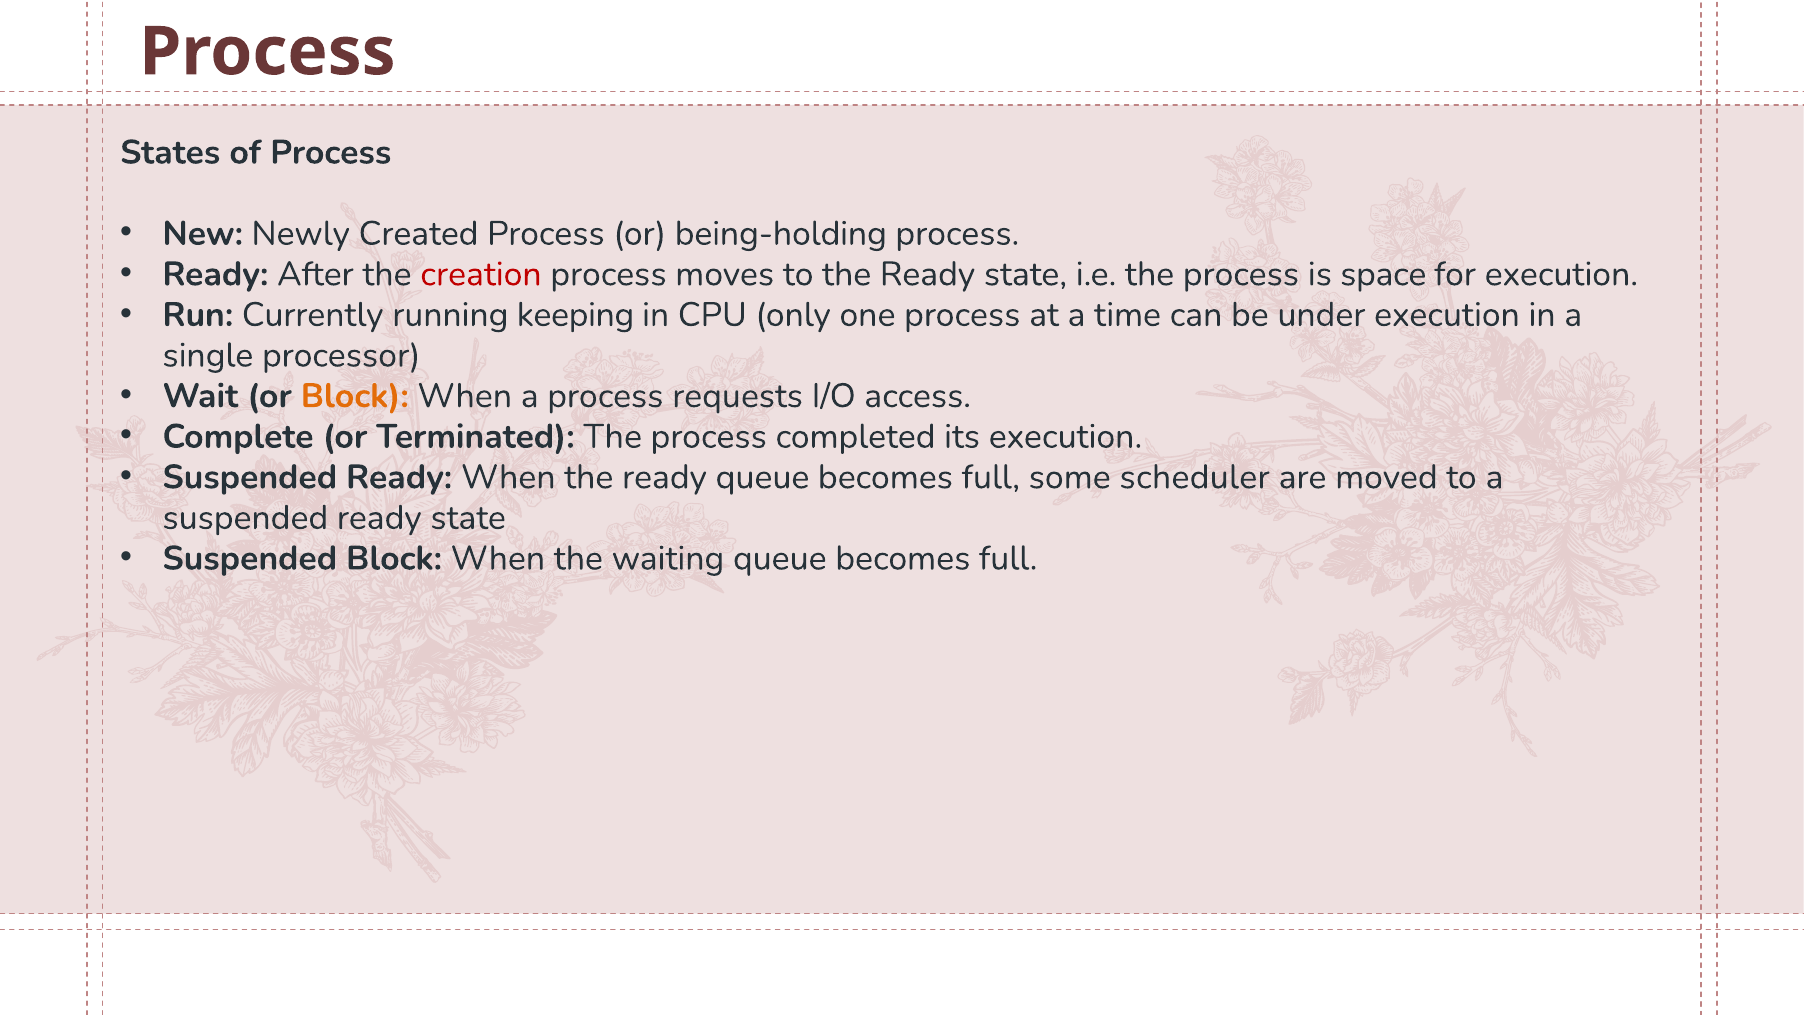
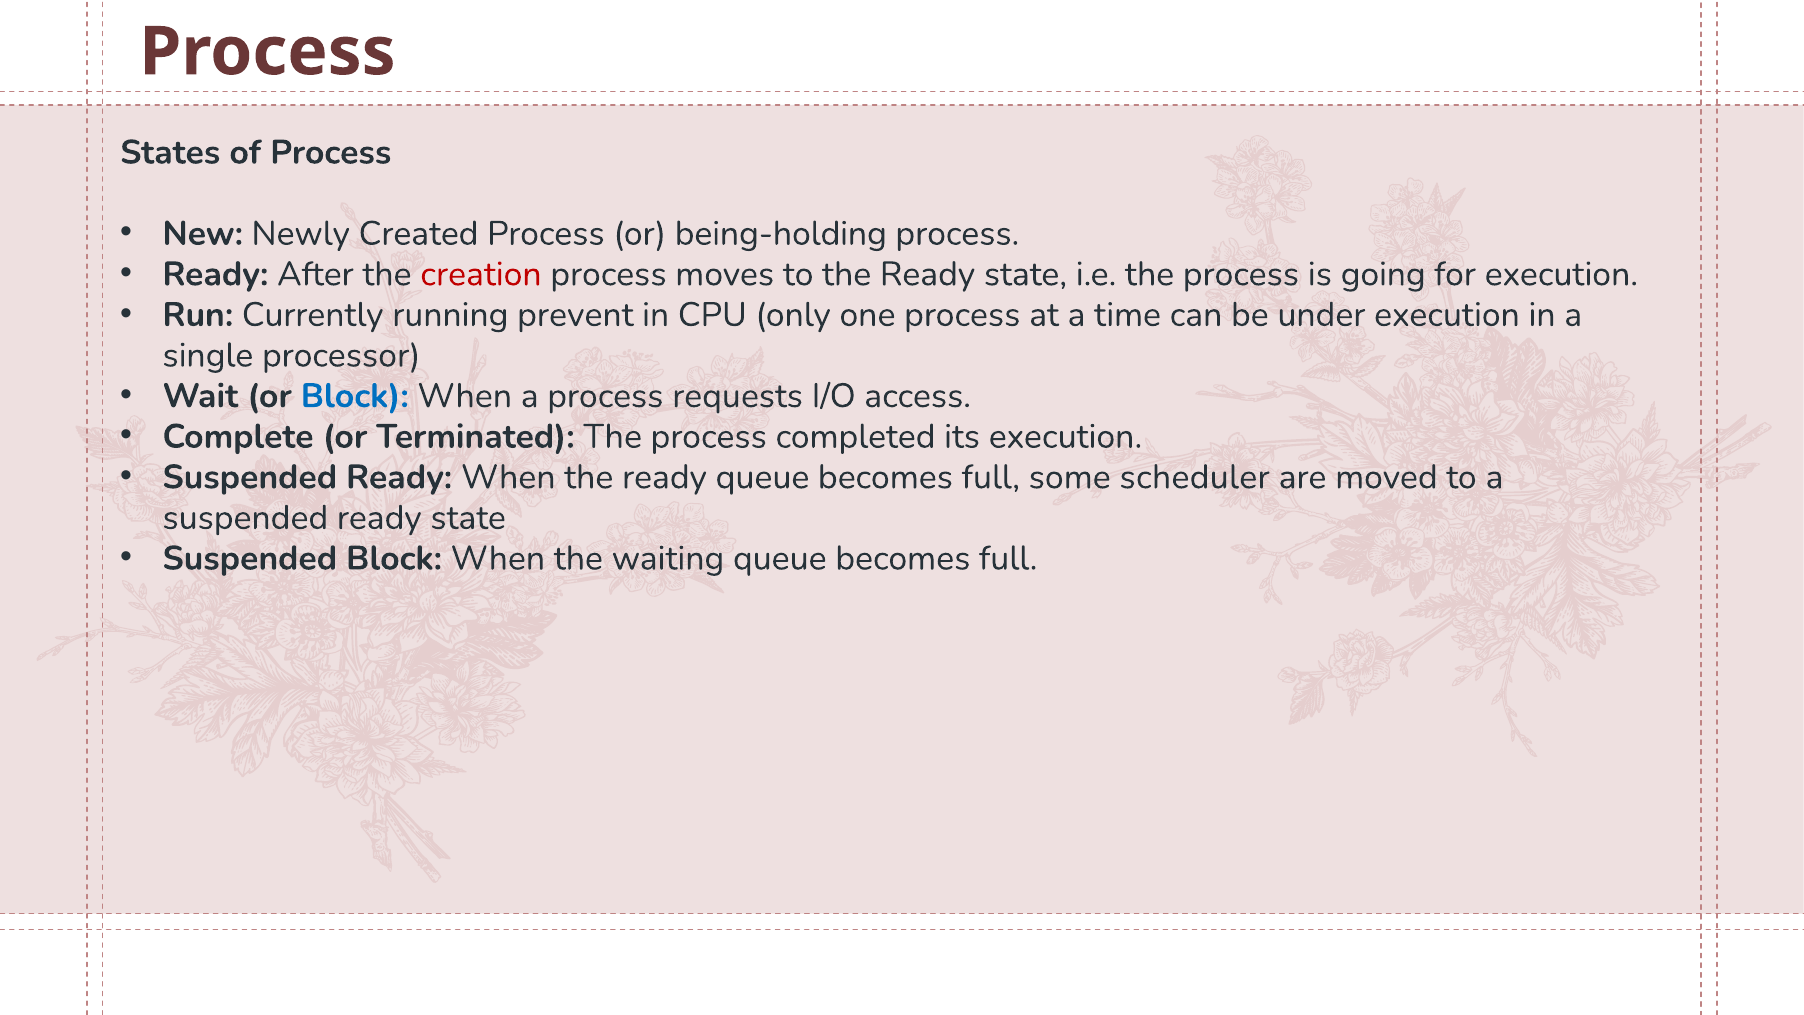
space: space -> going (1383, 274)
keeping: keeping -> prevent (575, 315)
Block colour: orange -> blue (355, 396)
